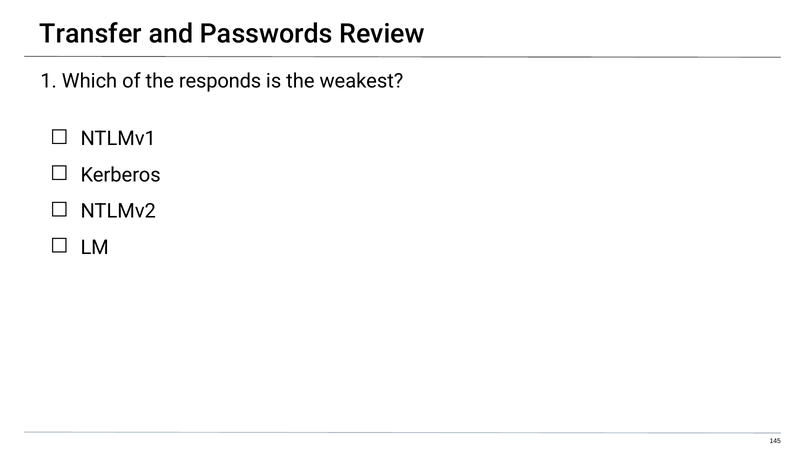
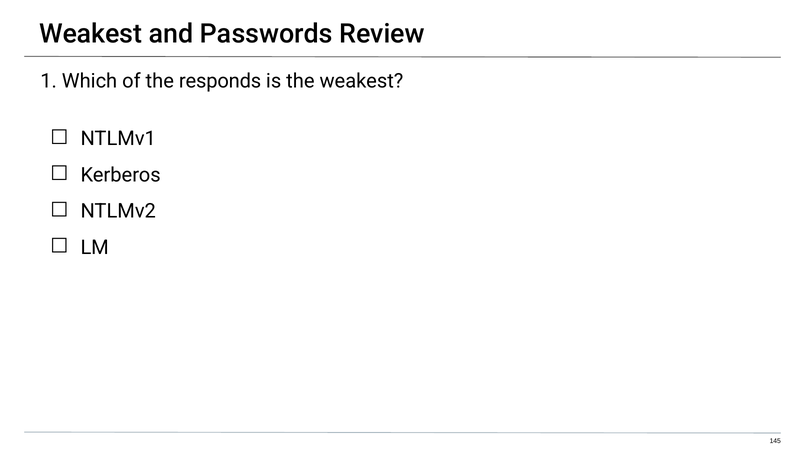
Transfer: Transfer -> Weakest (91, 34)
